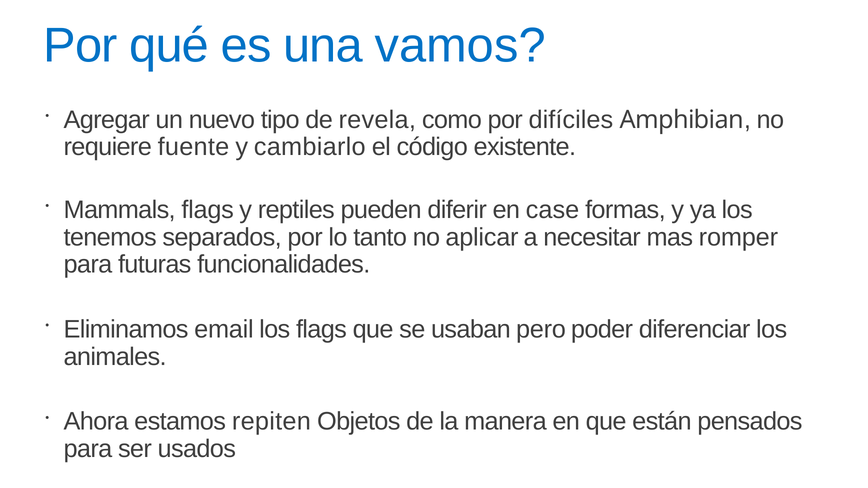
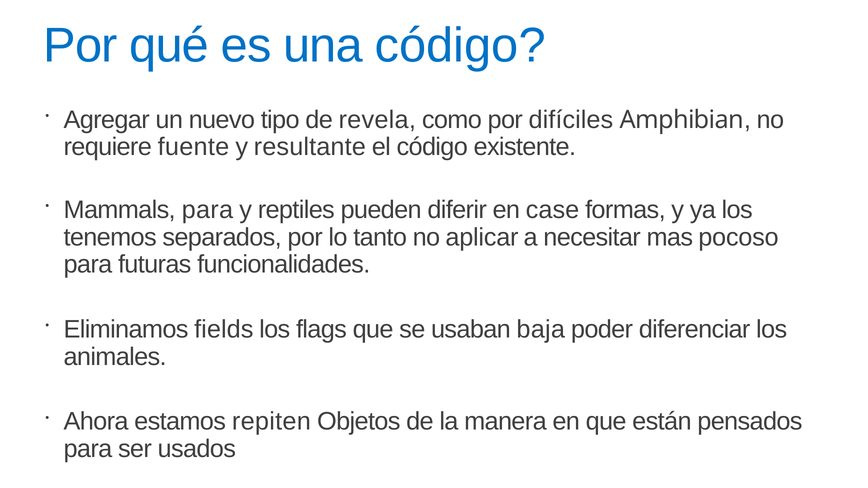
una vamos: vamos -> código (460, 46)
cambiarlo: cambiarlo -> resultante (310, 147)
Mammals flags: flags -> para (207, 210)
romper: romper -> pocoso (738, 237)
email: email -> fields (224, 330)
pero: pero -> baja (541, 330)
